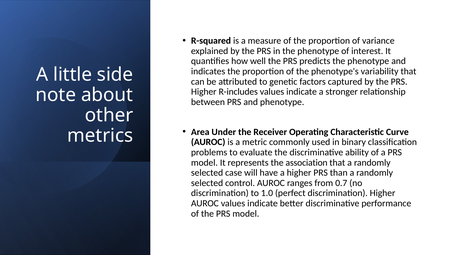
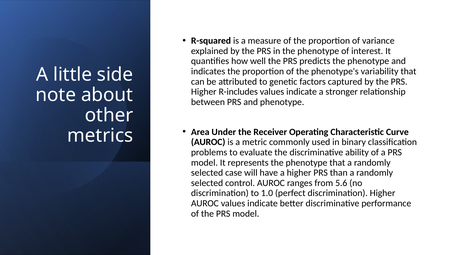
represents the association: association -> phenotype (307, 163)
0.7: 0.7 -> 5.6 (341, 183)
